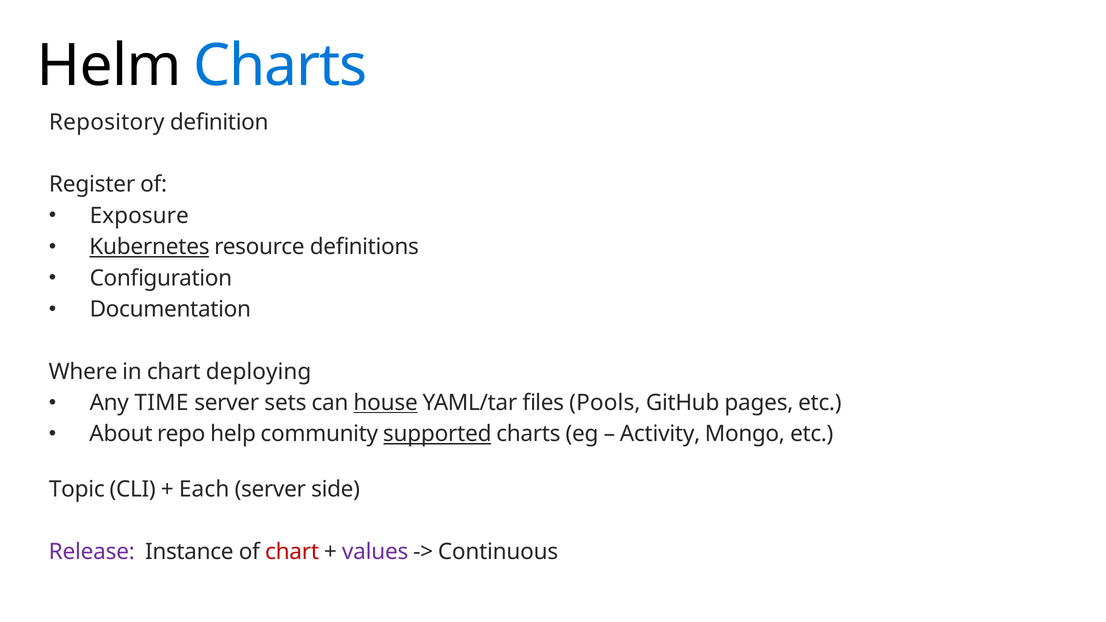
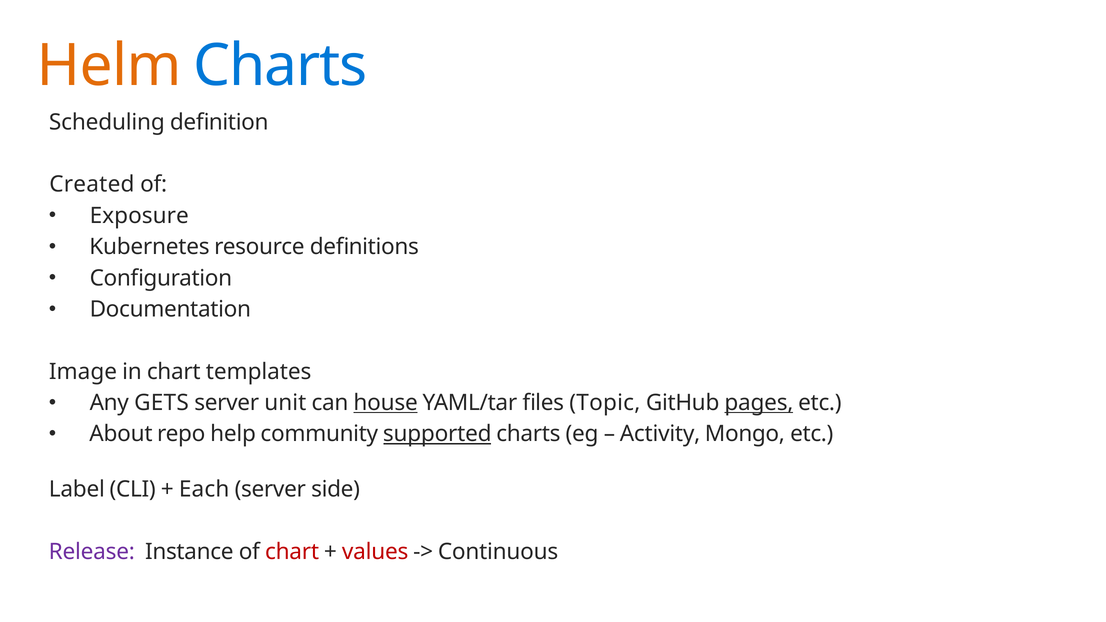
Helm colour: black -> orange (109, 66)
Repository: Repository -> Scheduling (107, 122)
Register: Register -> Created (92, 185)
Kubernetes underline: present -> none (149, 247)
Where: Where -> Image (83, 372)
deploying: deploying -> templates (259, 372)
TIME: TIME -> GETS (161, 403)
sets: sets -> unit (285, 403)
Pools: Pools -> Topic (605, 403)
pages underline: none -> present (759, 403)
Topic: Topic -> Label (77, 490)
values colour: purple -> red (375, 552)
